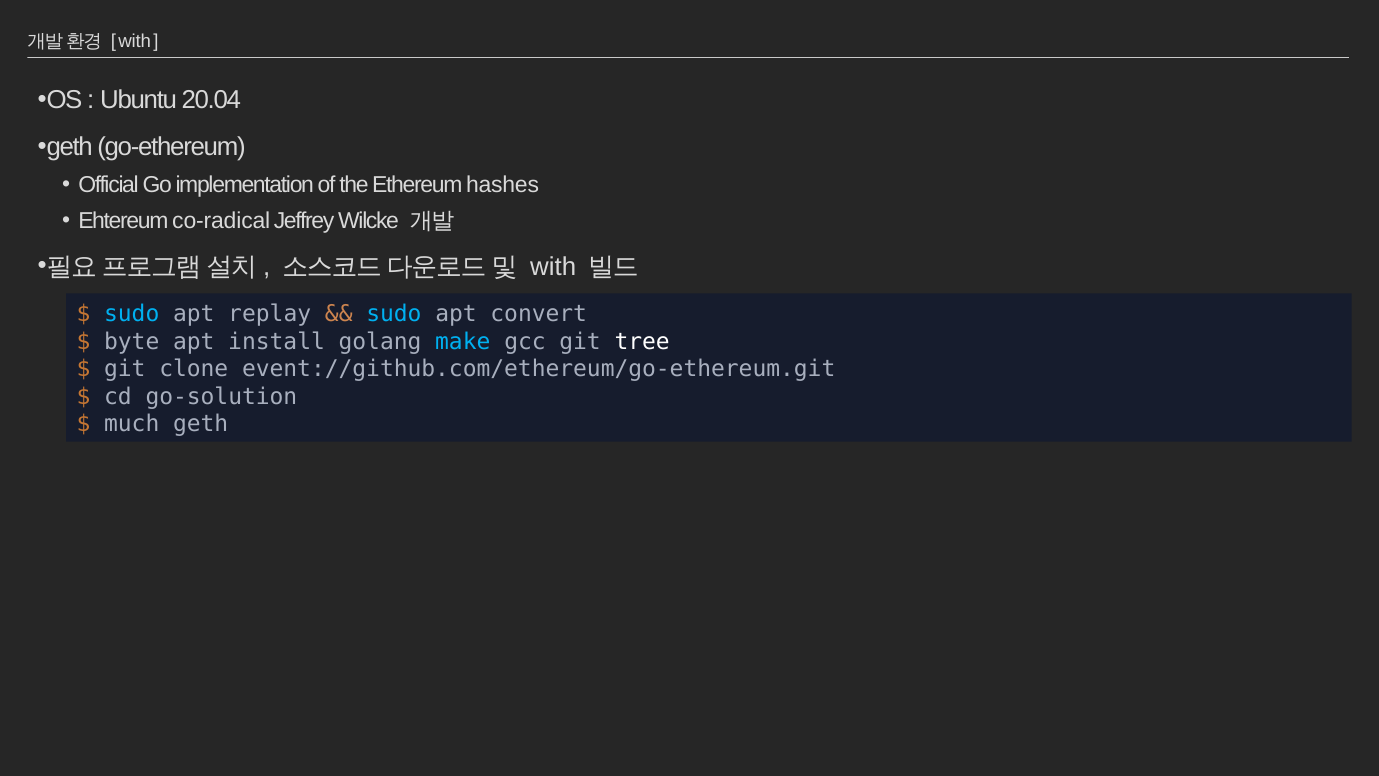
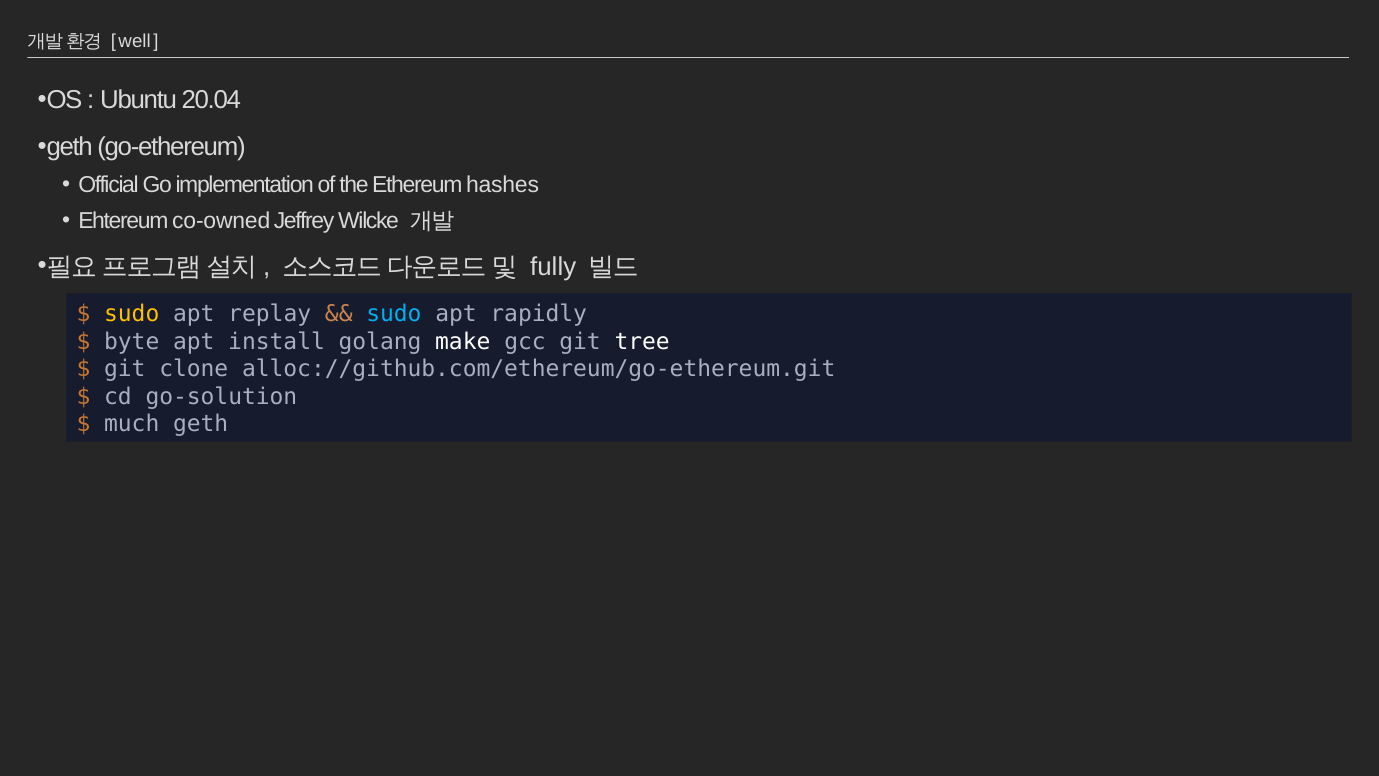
with: with -> well (135, 41)
co-radical: co-radical -> co-owned (221, 221)
with: with -> fully (553, 266)
sudo colour: light blue -> yellow (132, 314)
convert: convert -> rapidly (539, 314)
make colour: light blue -> white (463, 341)
event://github.com/ethereum/go-ethereum.git: event://github.com/ethereum/go-ethereum.git -> alloc://github.com/ethereum/go-ethereum.git (539, 369)
